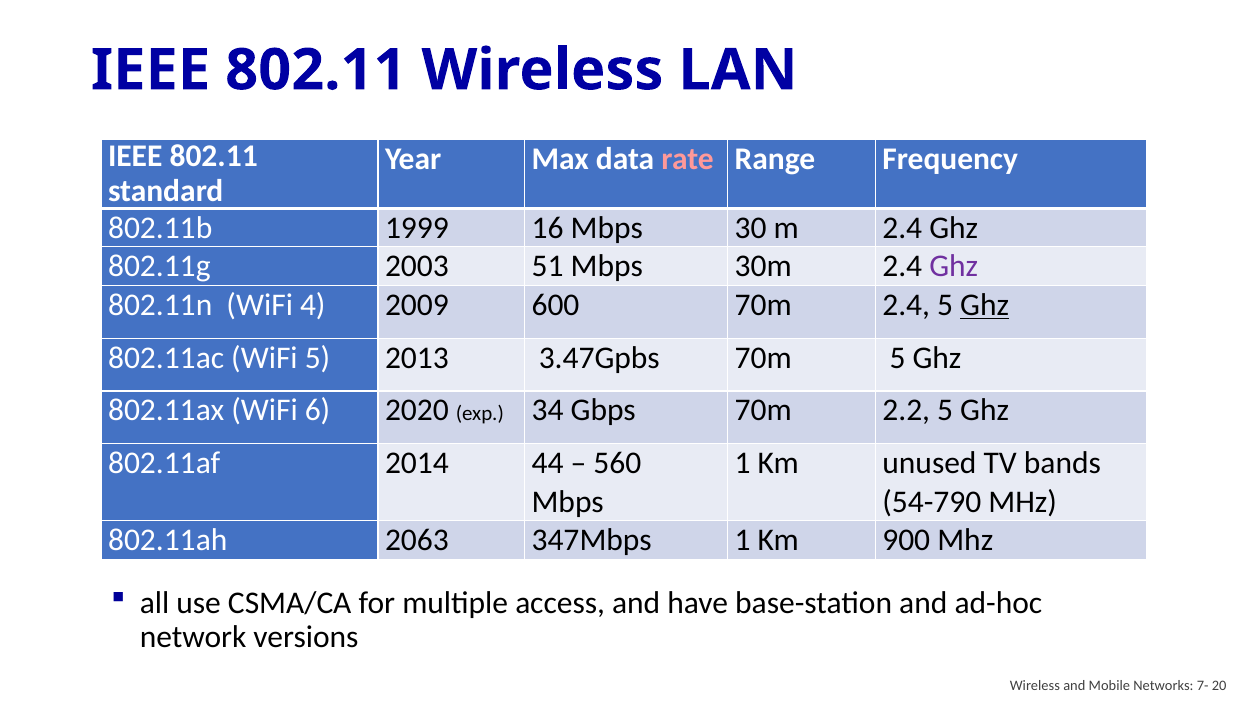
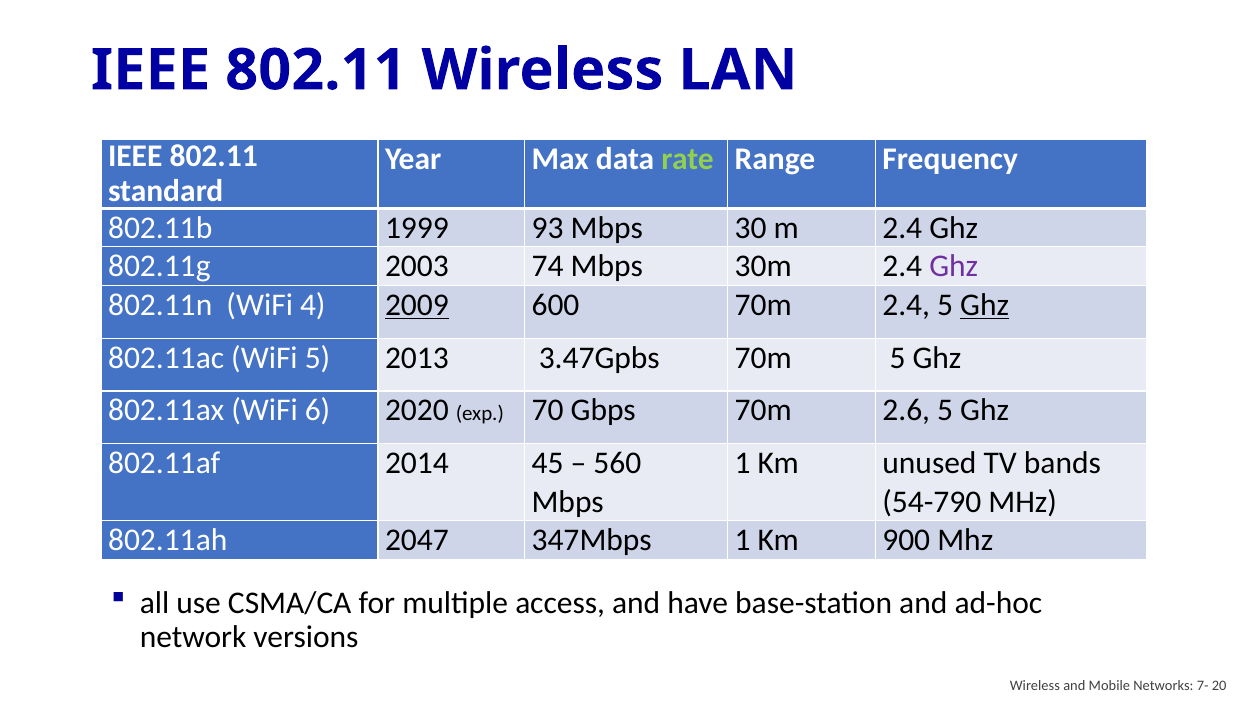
rate colour: pink -> light green (688, 159)
16: 16 -> 93 (548, 228)
51: 51 -> 74 (548, 266)
2009 underline: none -> present (417, 305)
34: 34 -> 70 (548, 410)
2.2: 2.2 -> 2.6 (906, 410)
44: 44 -> 45 (548, 463)
2063: 2063 -> 2047 (417, 540)
